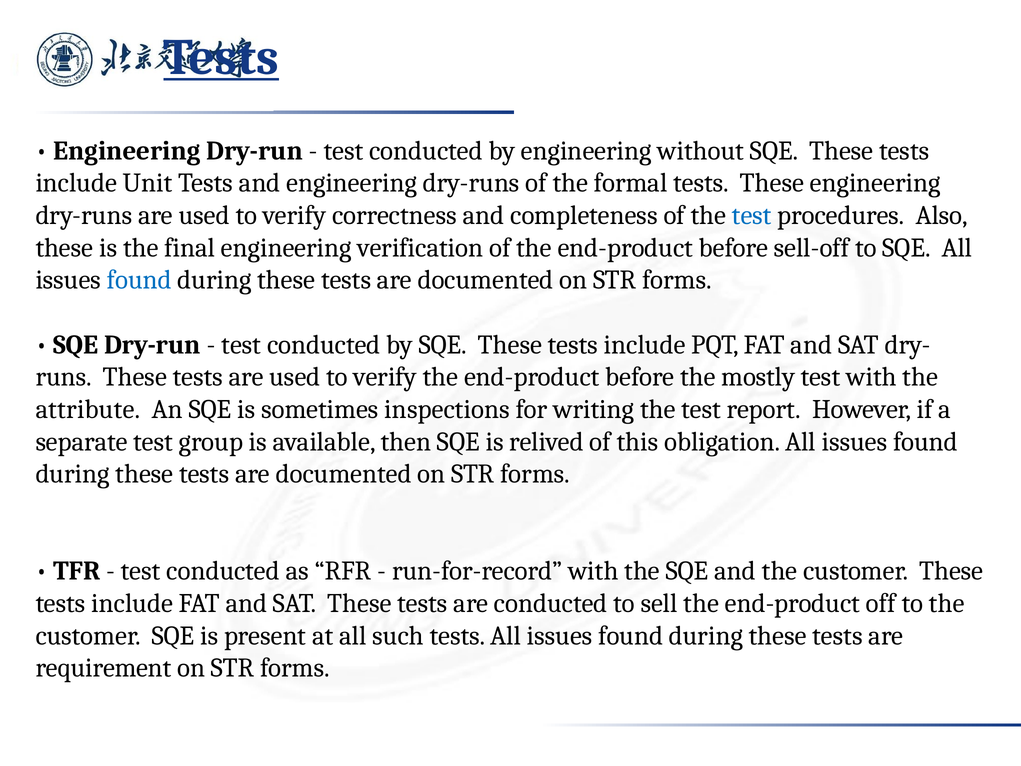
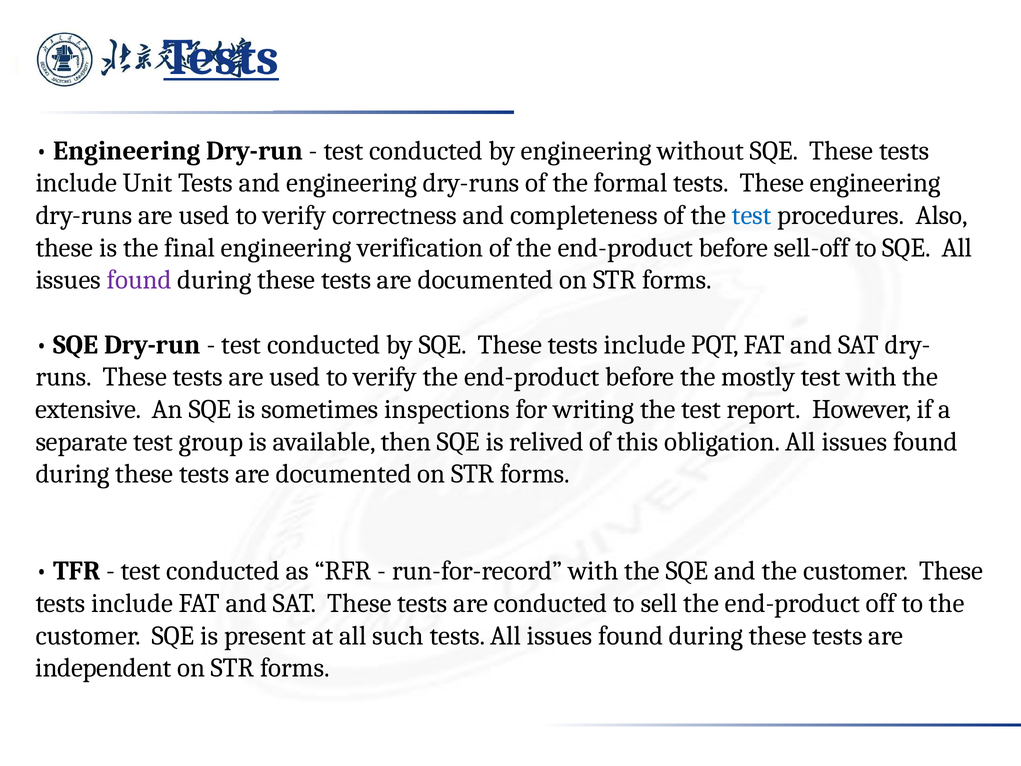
found colour: blue -> purple (139, 280)
attribute: attribute -> extensive (88, 409)
requirement: requirement -> independent (104, 668)
